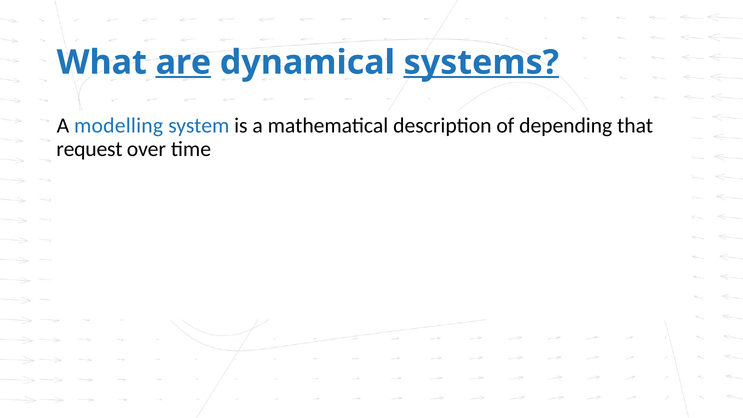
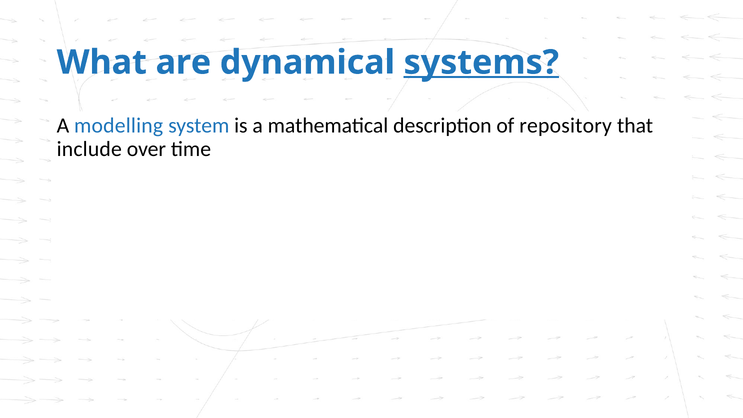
are underline: present -> none (183, 62)
depending: depending -> repository (566, 126)
request: request -> include (89, 149)
